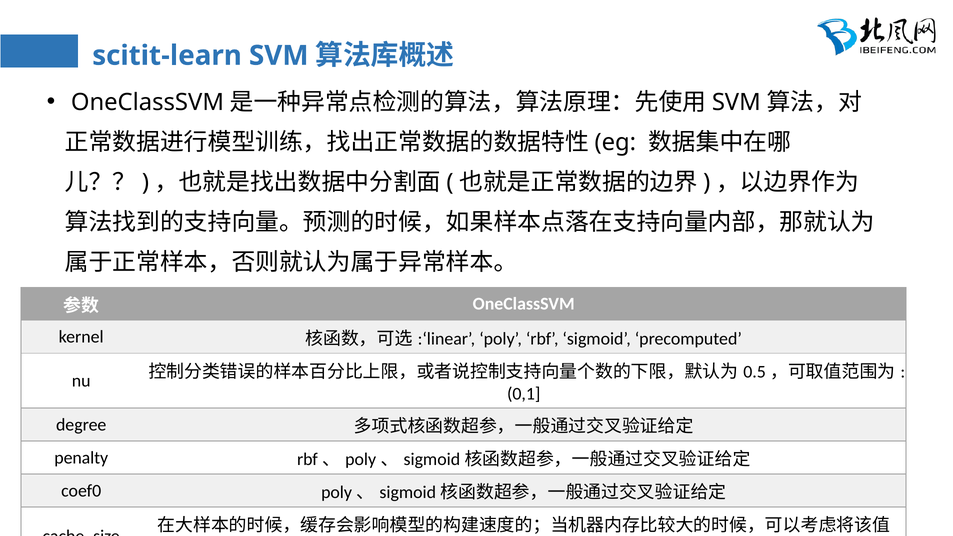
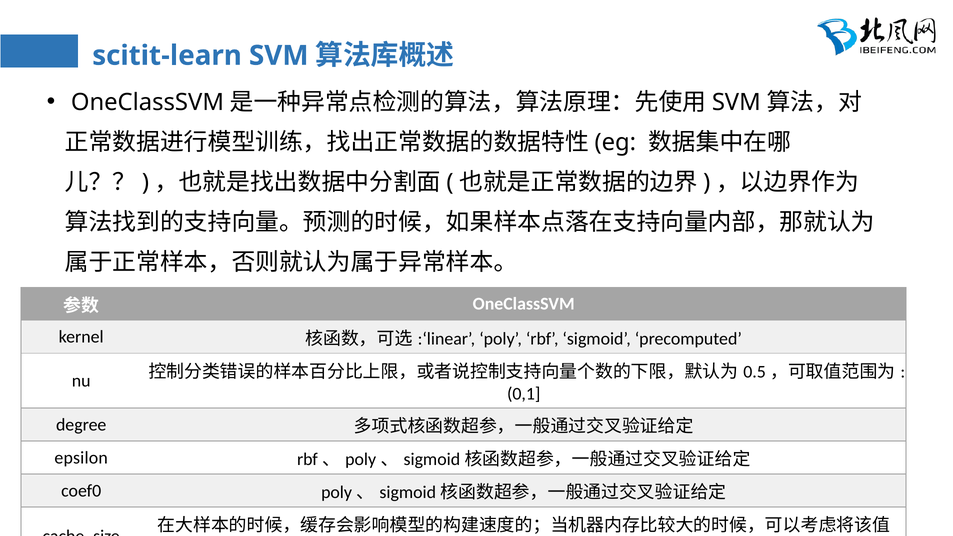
penalty: penalty -> epsilon (81, 458)
